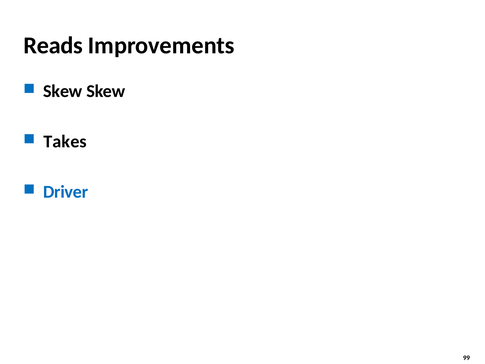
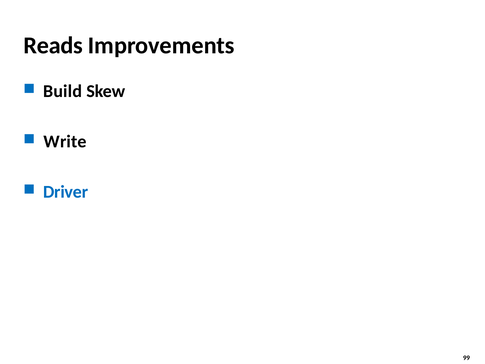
Skew: Skew -> Build (63, 91)
Takes: Takes -> Write (65, 142)
